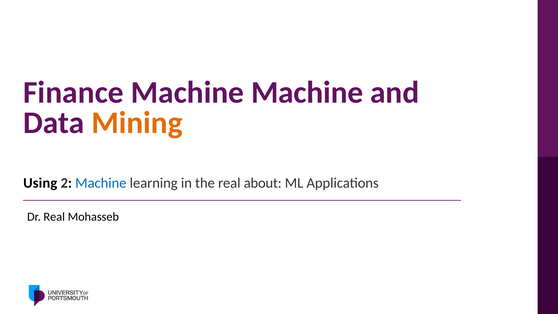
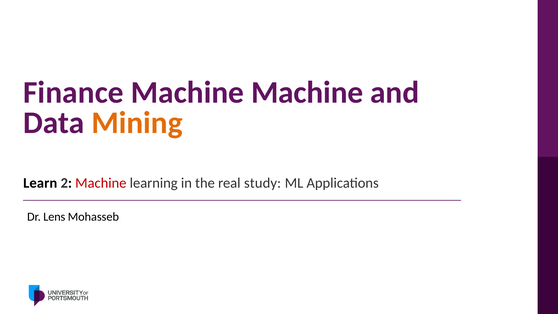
Using: Using -> Learn (40, 183)
Machine colour: blue -> red (101, 183)
about: about -> study (263, 183)
Dr Real: Real -> Lens (54, 217)
